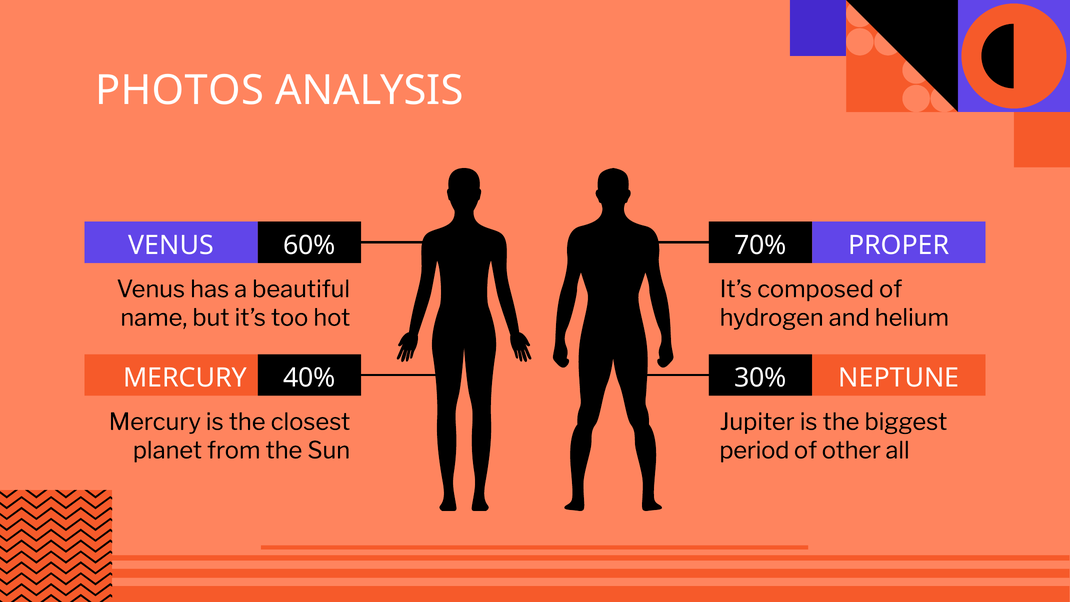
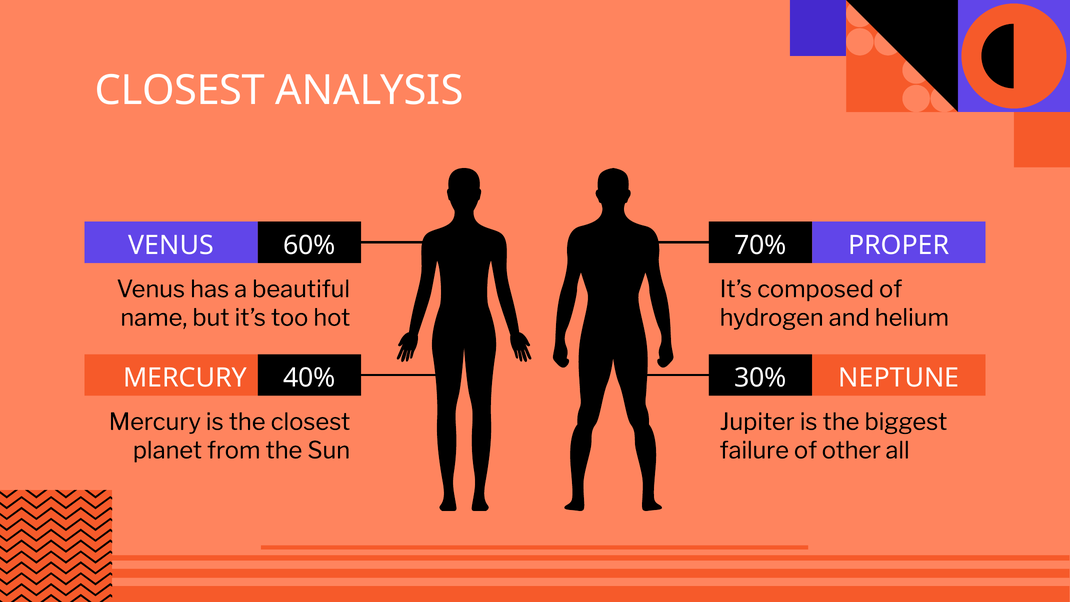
PHOTOS: PHOTOS -> CLOSEST (180, 91)
period: period -> failure (754, 450)
